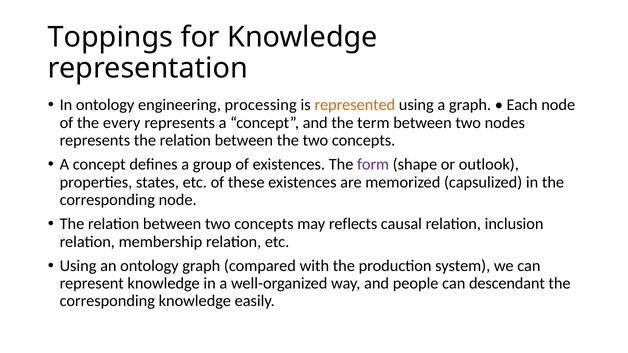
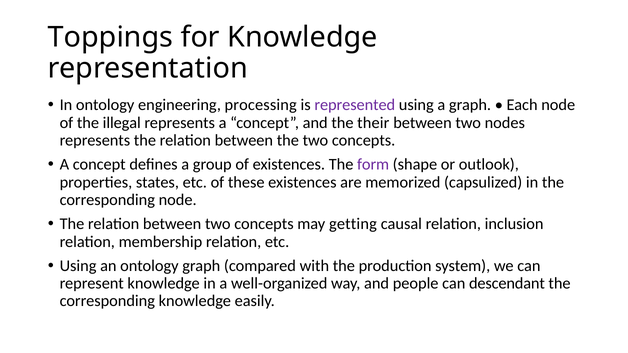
represented colour: orange -> purple (355, 105)
every: every -> illegal (122, 123)
term: term -> their (373, 123)
reflects: reflects -> getting (353, 224)
